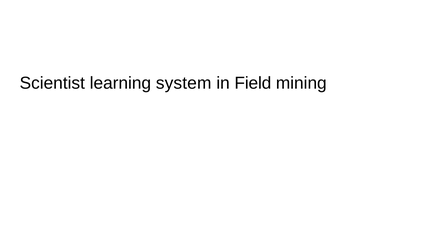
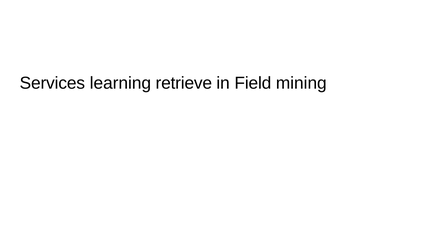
Scientist: Scientist -> Services (52, 83)
system: system -> retrieve (184, 83)
